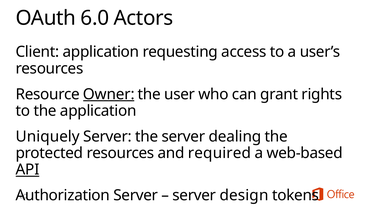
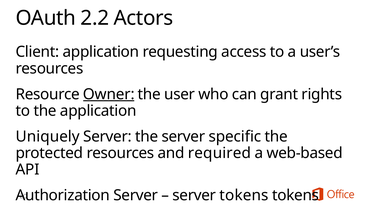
6.0: 6.0 -> 2.2 (95, 18)
dealing: dealing -> specific (235, 136)
API underline: present -> none (28, 169)
server design: design -> tokens (244, 195)
